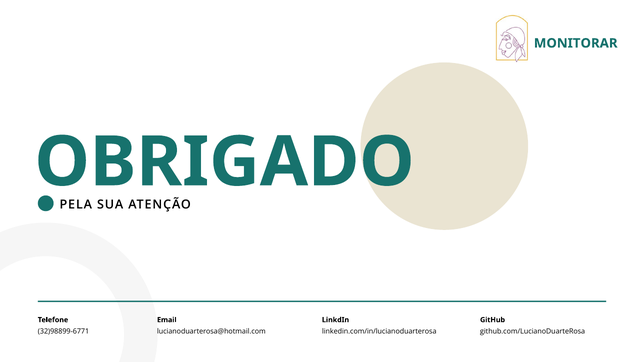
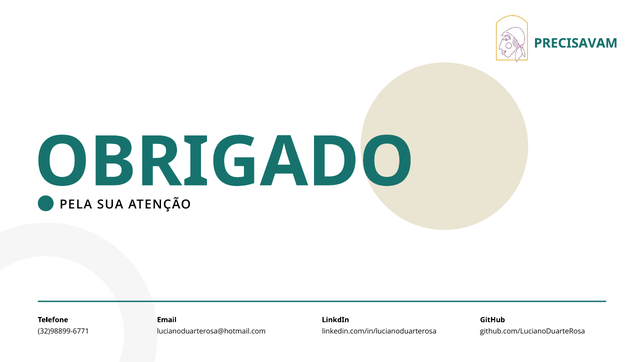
MONITORAR: MONITORAR -> PRECISAVAM (576, 43)
